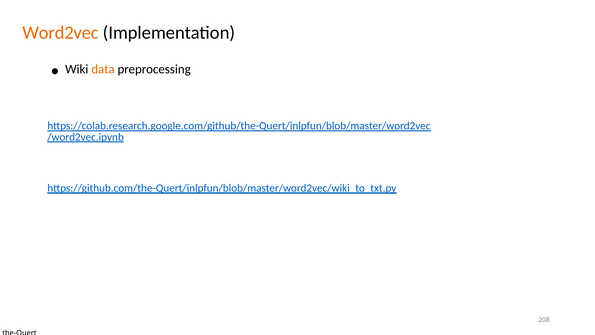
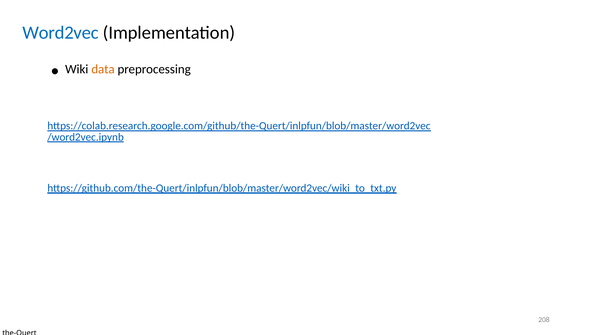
Word2vec colour: orange -> blue (61, 33)
